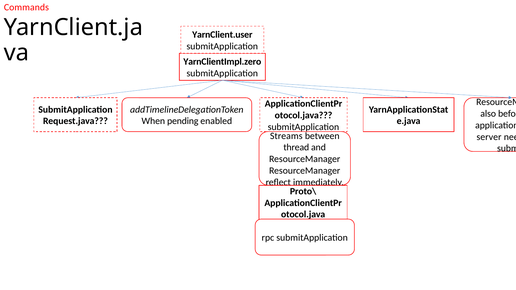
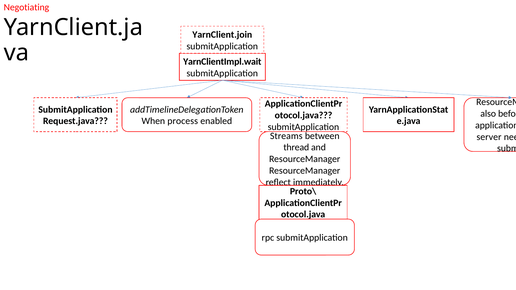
Commands: Commands -> Negotiating (26, 7)
YarnClient.user: YarnClient.user -> YarnClient.join (222, 35)
YarnClientImpl.zero: YarnClientImpl.zero -> YarnClientImpl.wait (222, 62)
pending: pending -> process (183, 121)
